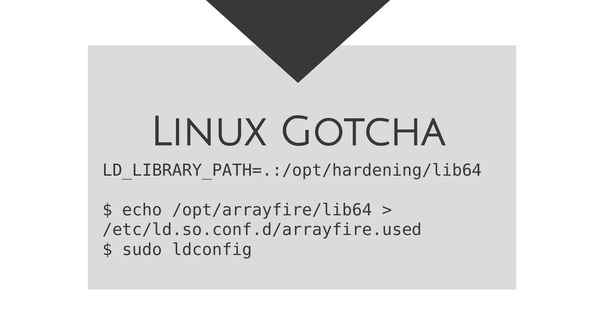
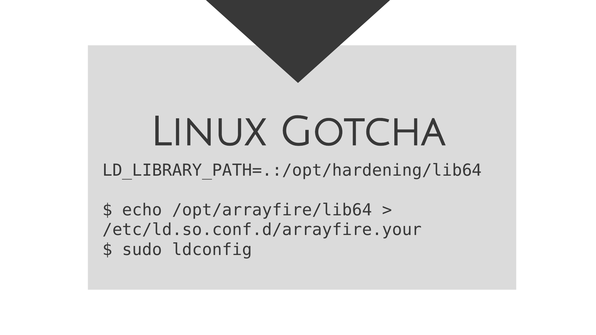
/etc/ld.so.conf.d/arrayfire.used: /etc/ld.so.conf.d/arrayfire.used -> /etc/ld.so.conf.d/arrayfire.your (262, 230)
